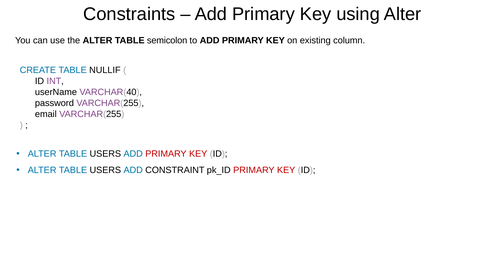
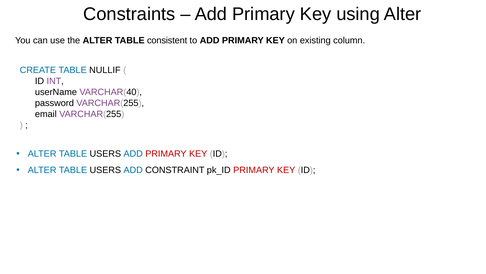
semicolon: semicolon -> consistent (167, 40)
